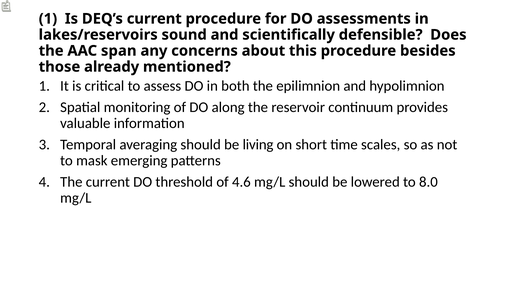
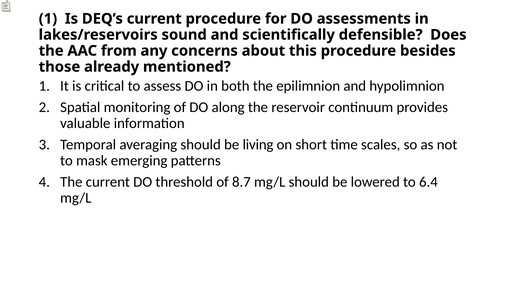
span: span -> from (119, 51)
4.6: 4.6 -> 8.7 (241, 182)
8.0: 8.0 -> 6.4 (428, 182)
